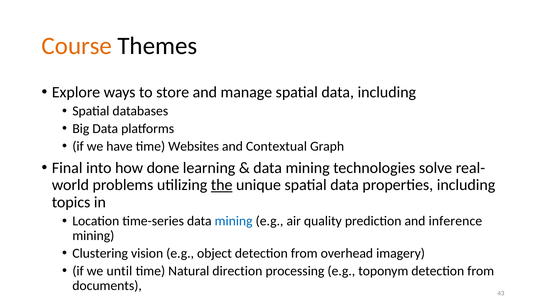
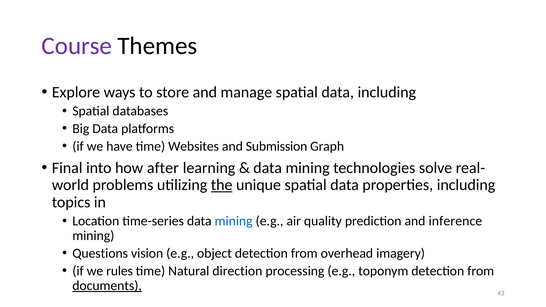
Course colour: orange -> purple (77, 46)
Contextual: Contextual -> Submission (277, 146)
done: done -> after (163, 168)
Clustering: Clustering -> Questions (100, 253)
until: until -> rules (120, 271)
documents underline: none -> present (107, 286)
